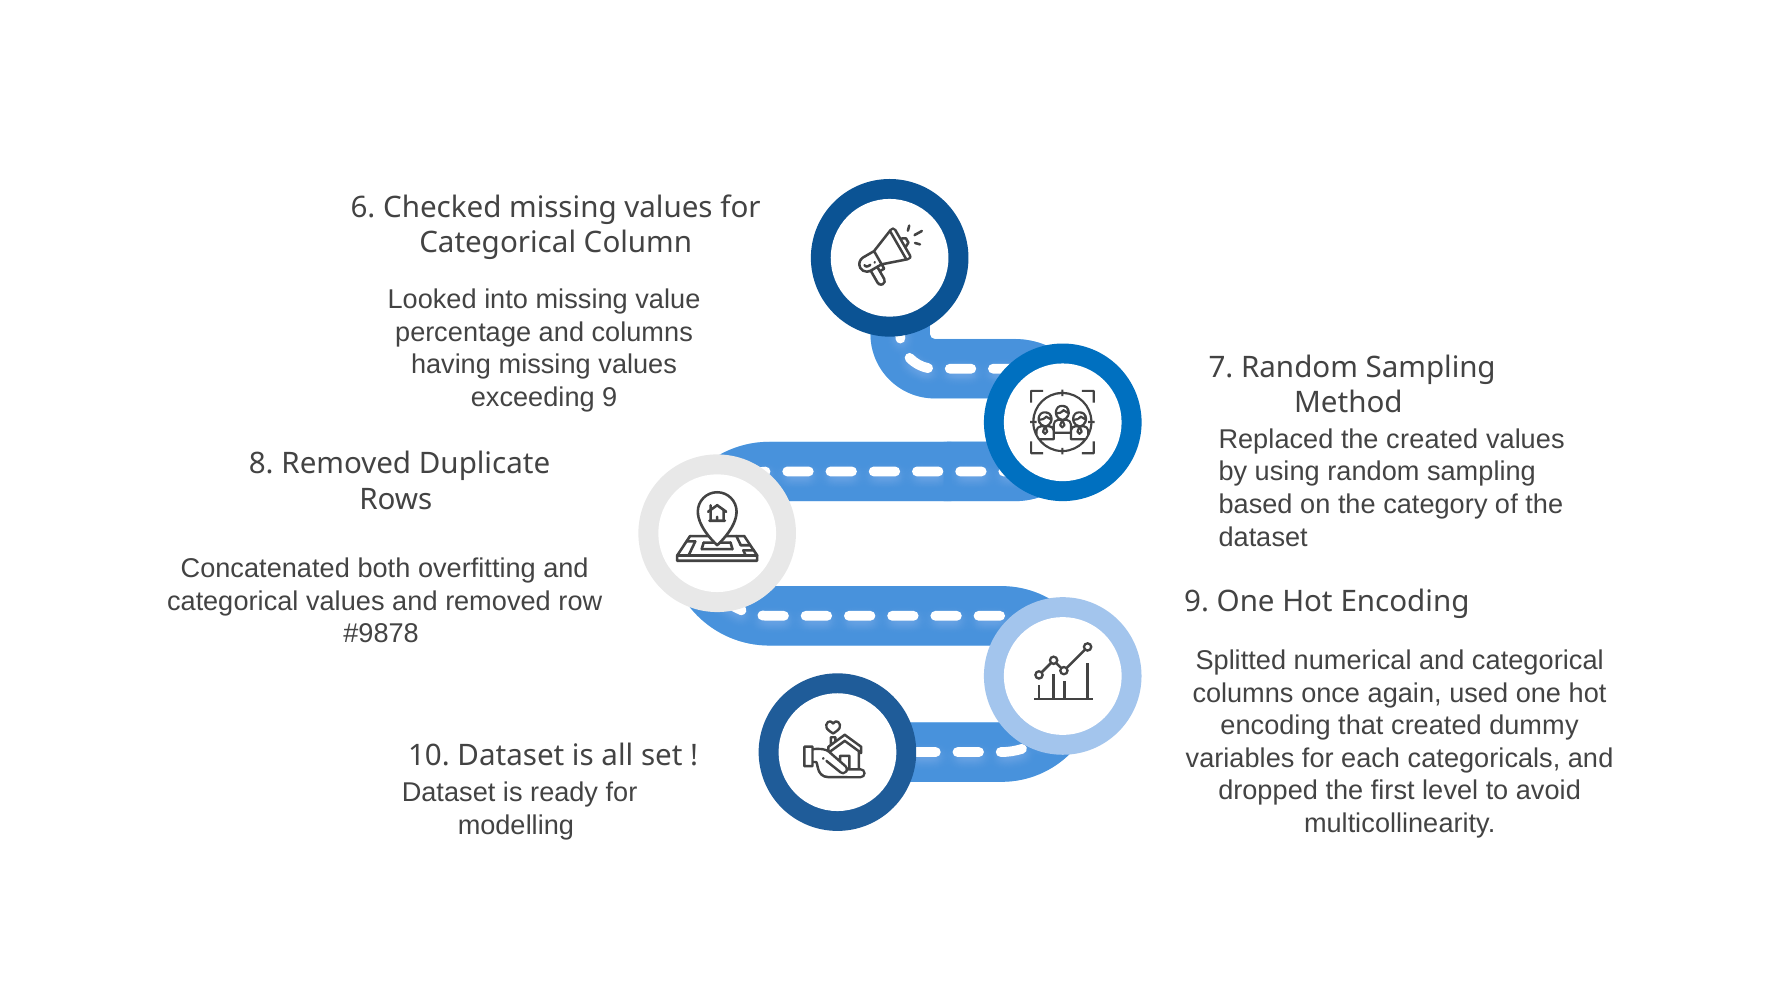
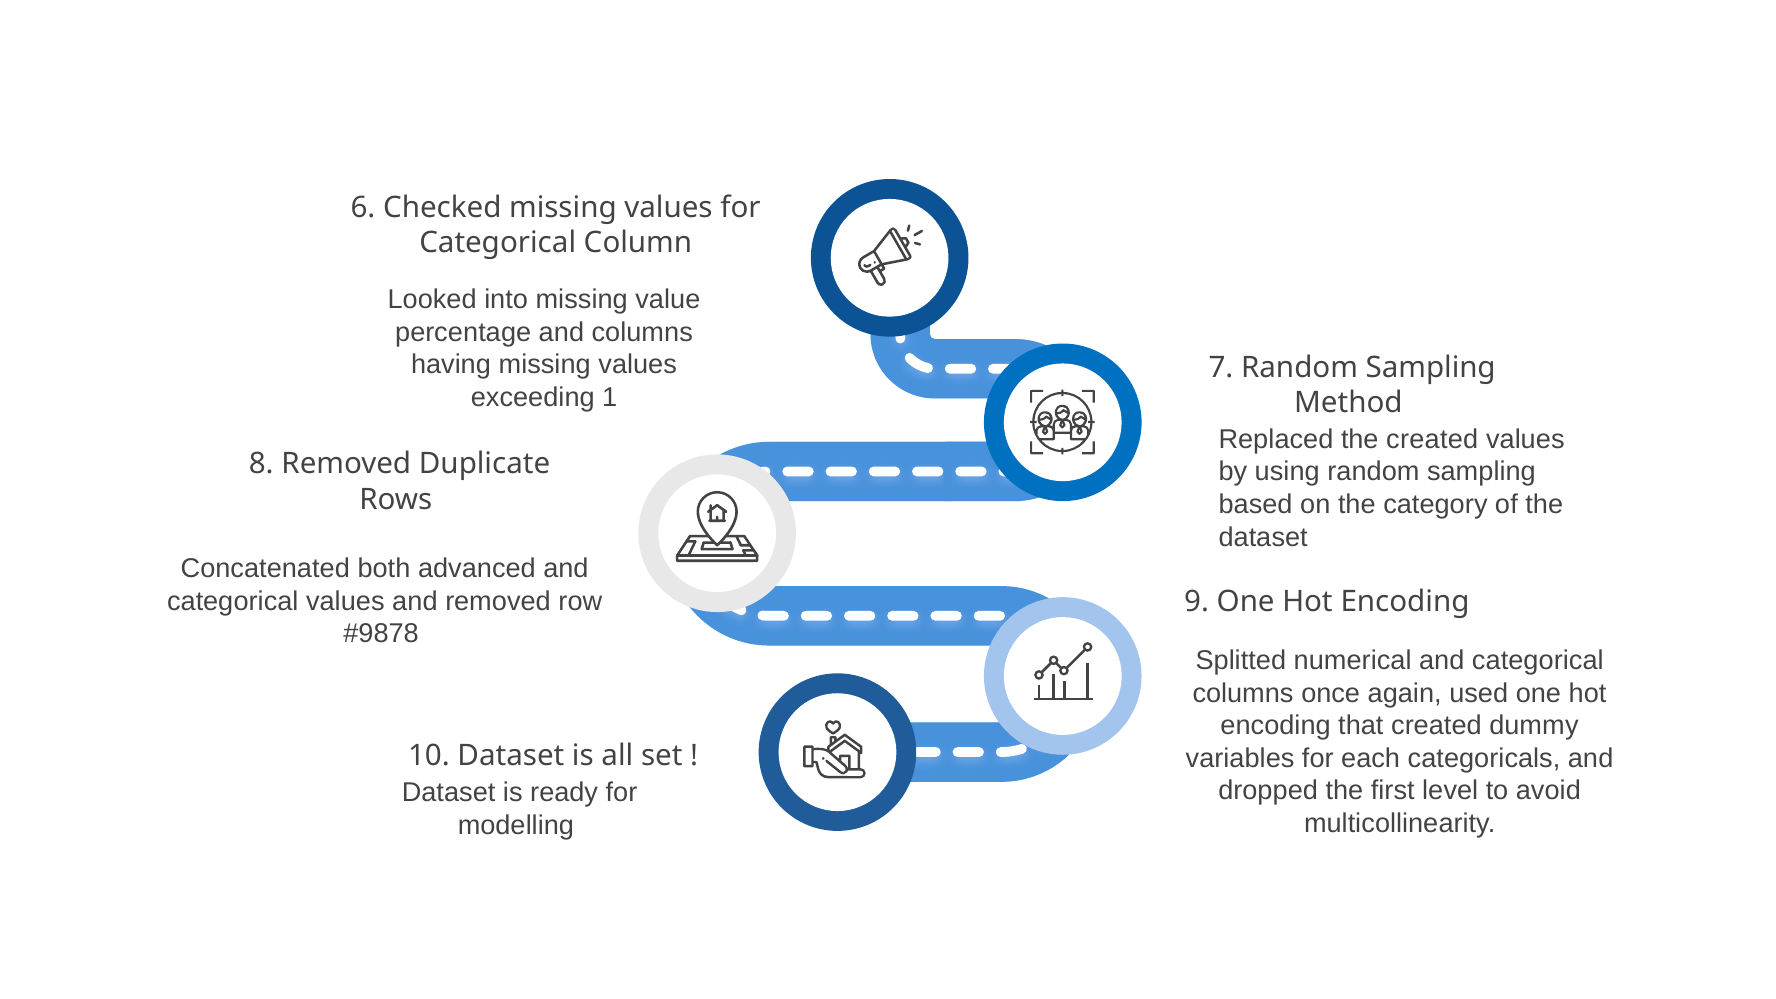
exceeding 9: 9 -> 1 (610, 397)
overfitting: overfitting -> advanced (477, 569)
